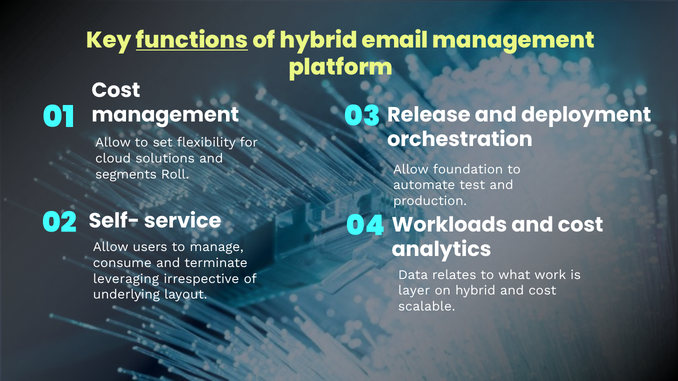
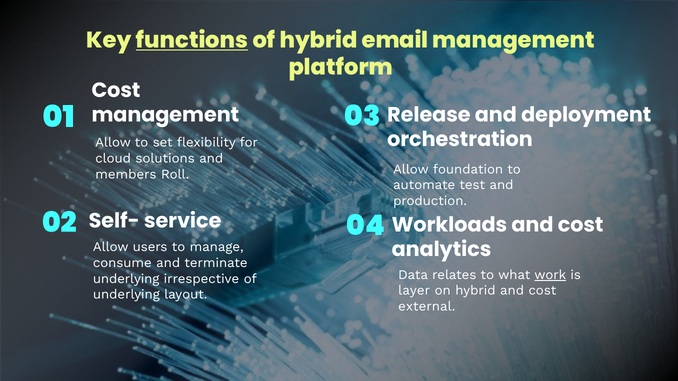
segments: segments -> members (126, 174)
work underline: none -> present (550, 275)
leveraging: leveraging -> underlying (126, 279)
scalable: scalable -> external (427, 307)
